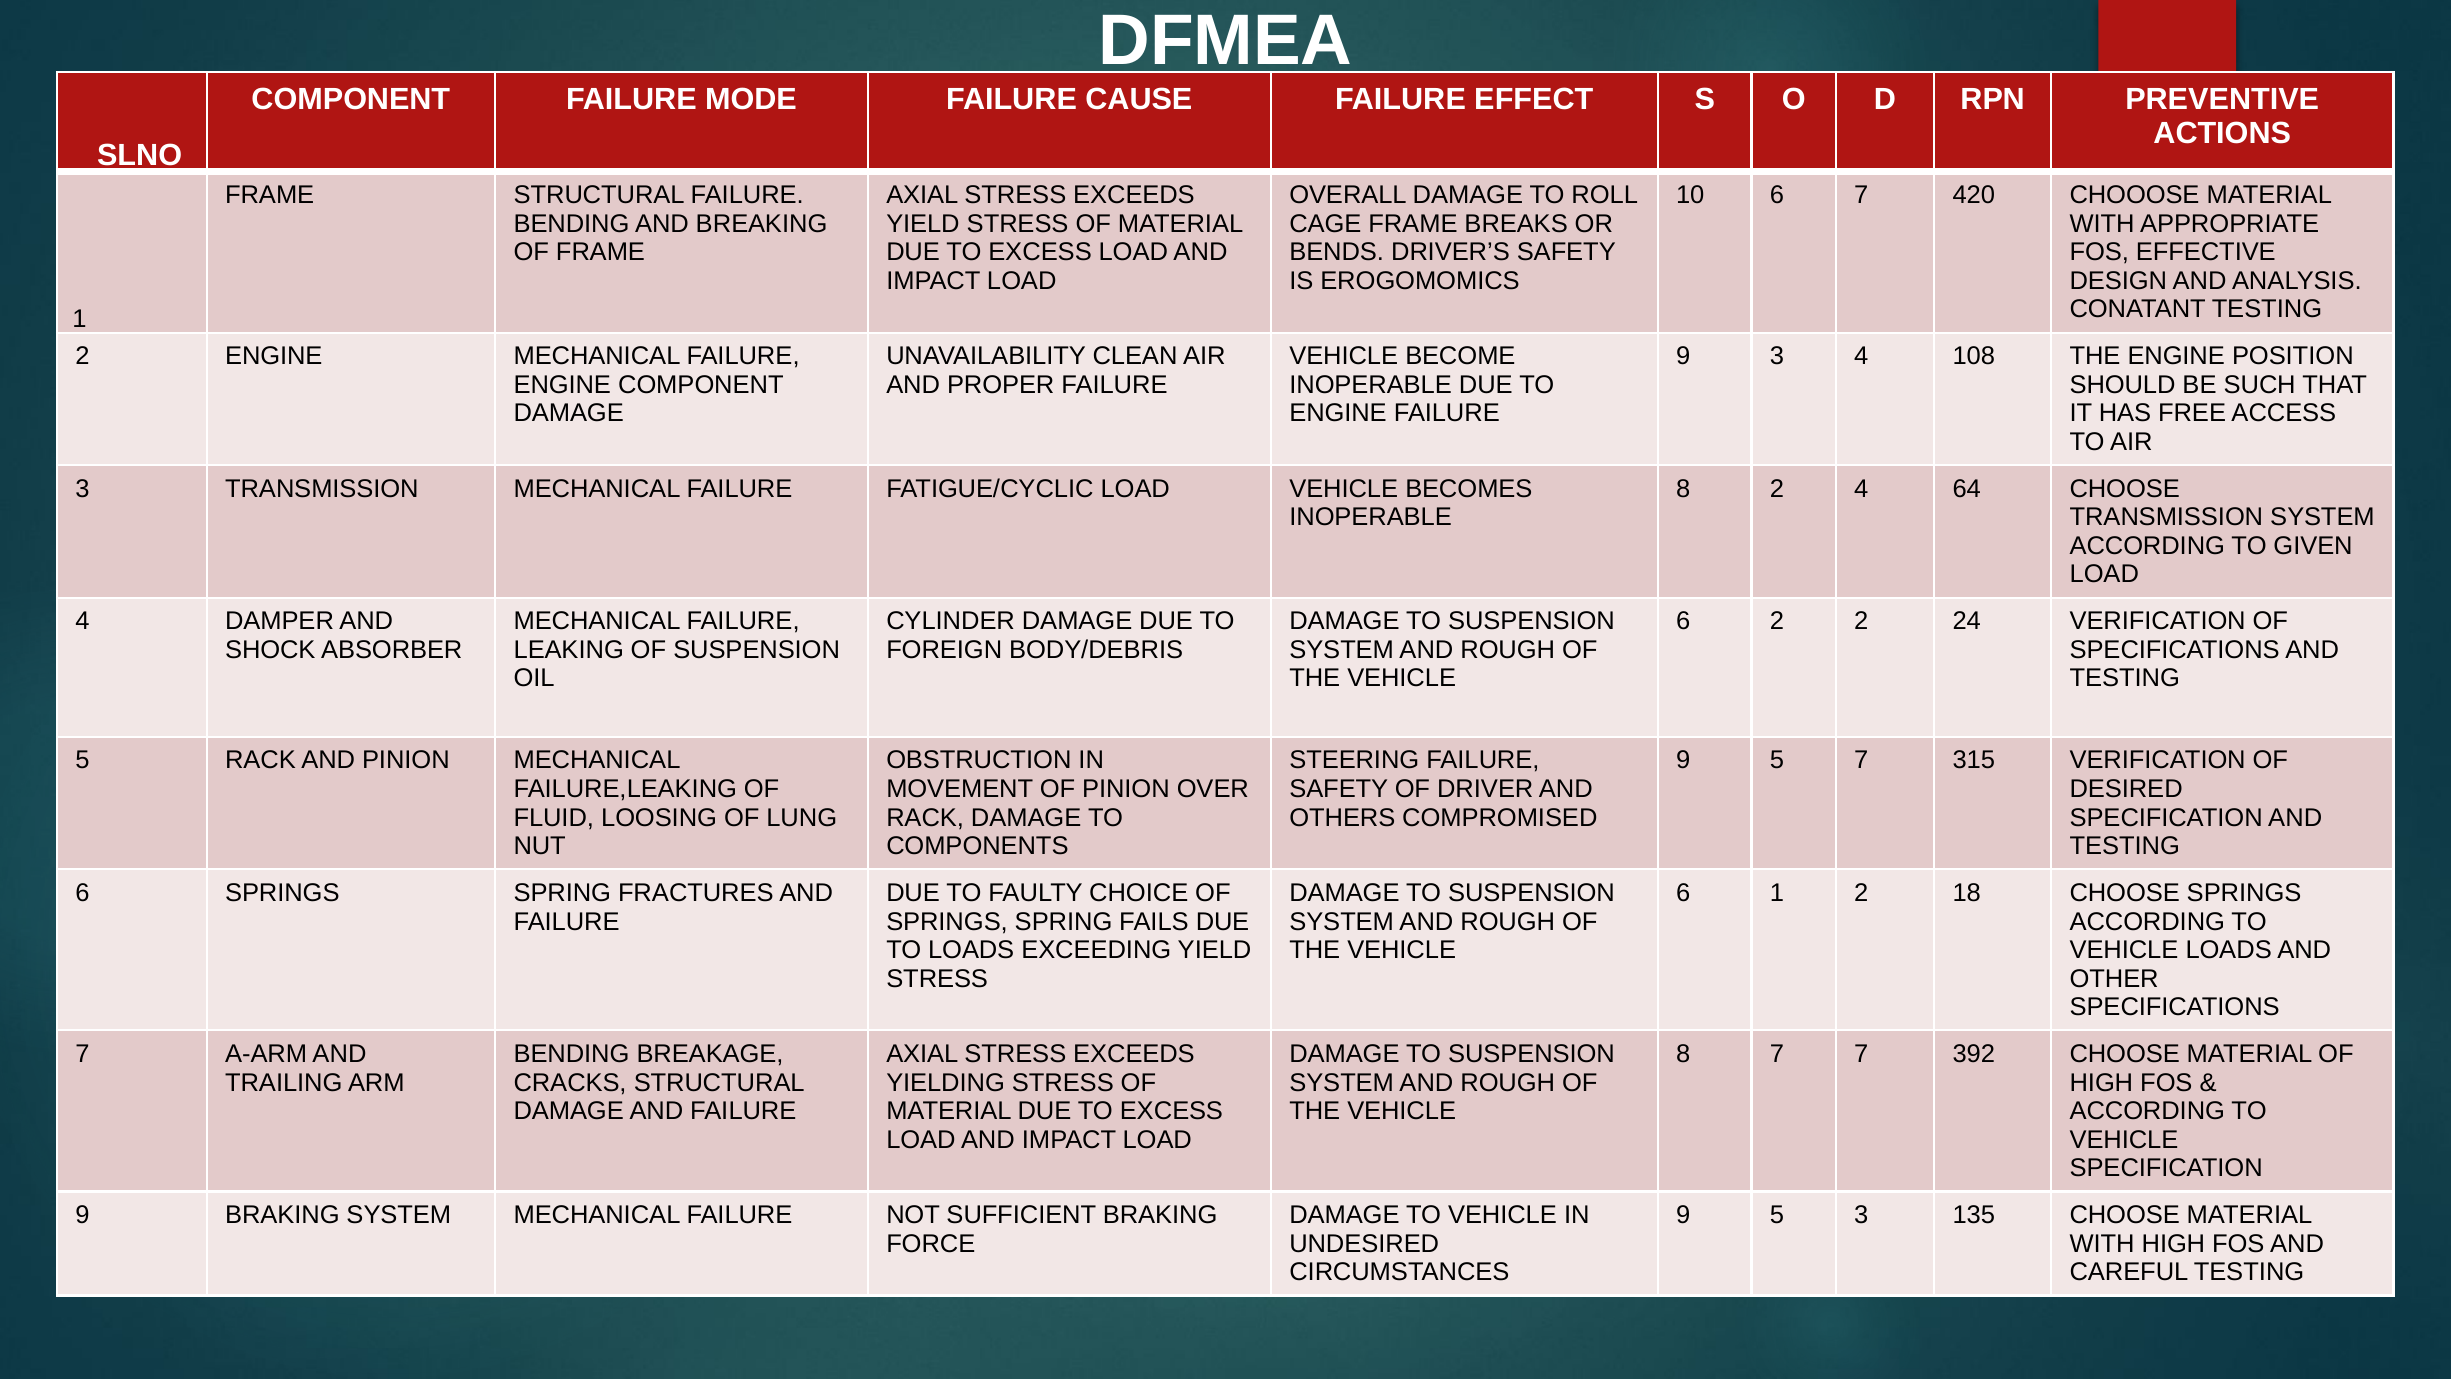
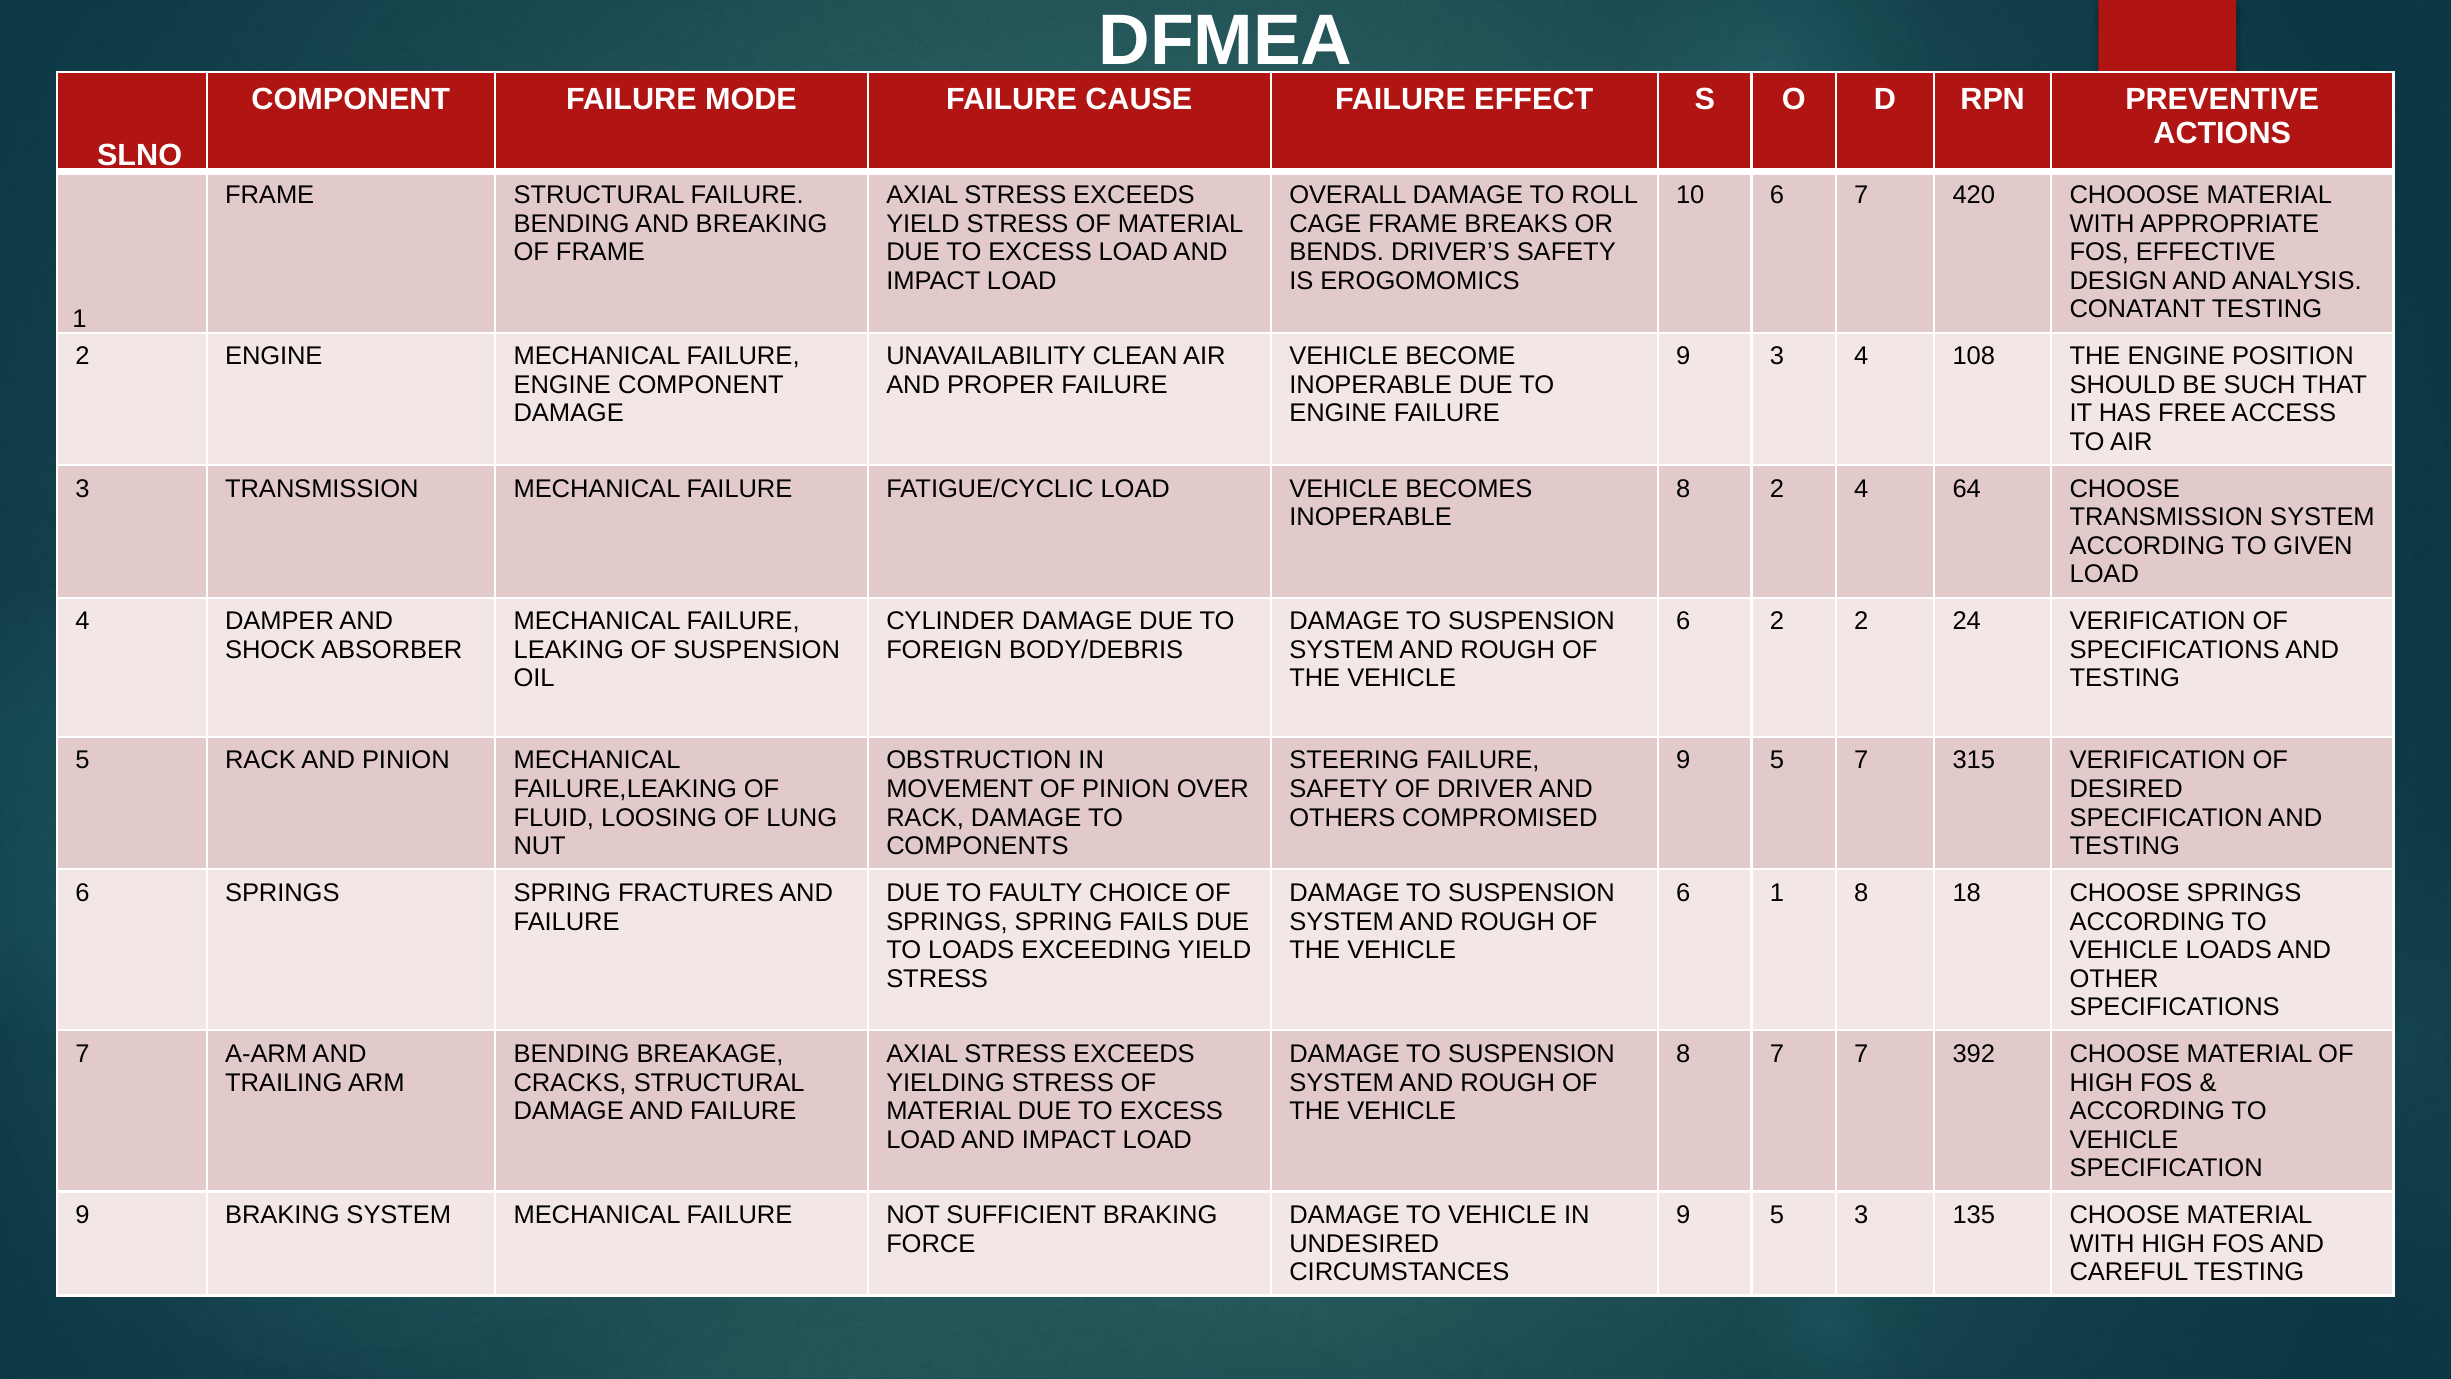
1 2: 2 -> 8 (1861, 893)
